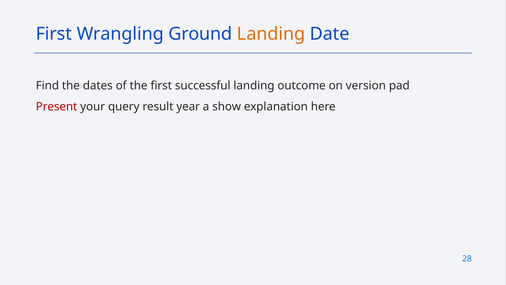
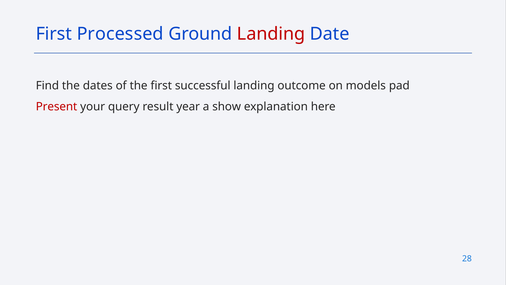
Wrangling: Wrangling -> Processed (120, 34)
Landing colour: orange -> red (271, 34)
version: version -> models (366, 85)
